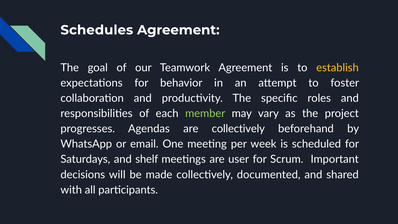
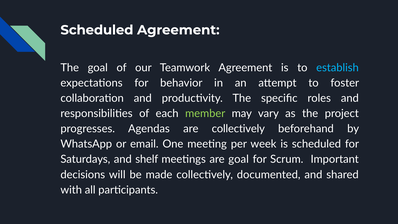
Schedules: Schedules -> Scheduled (97, 30)
establish colour: yellow -> light blue (337, 68)
are user: user -> goal (239, 159)
